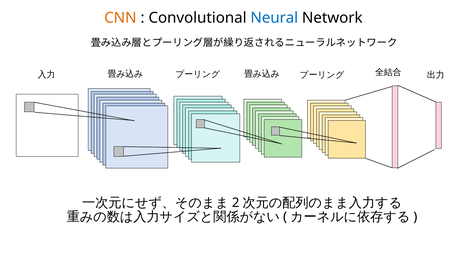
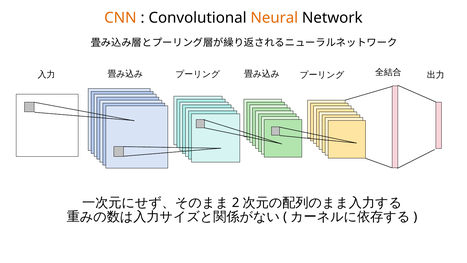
Neural colour: blue -> orange (274, 18)
